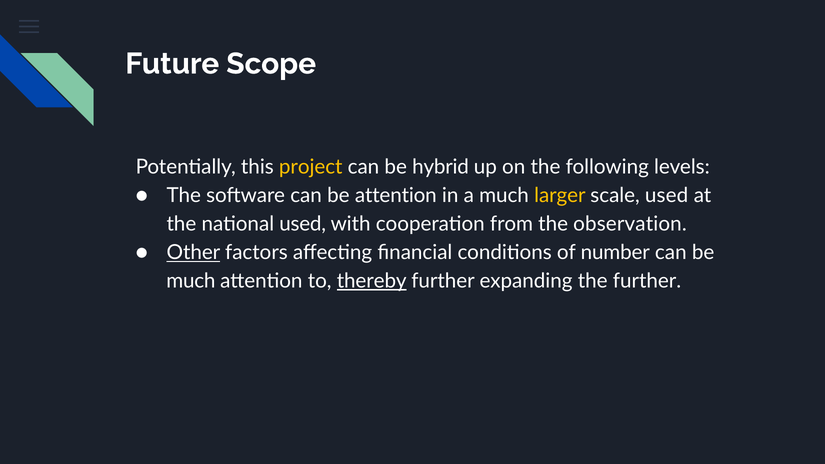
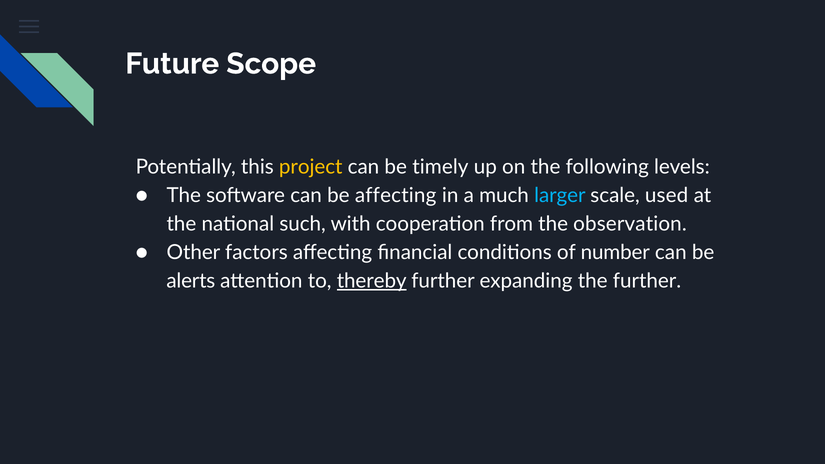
hybrid: hybrid -> timely (440, 167)
be attention: attention -> affecting (396, 196)
larger colour: yellow -> light blue (560, 196)
national used: used -> such (303, 224)
Other underline: present -> none (193, 253)
much: much -> alerts (191, 281)
